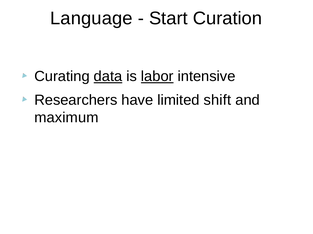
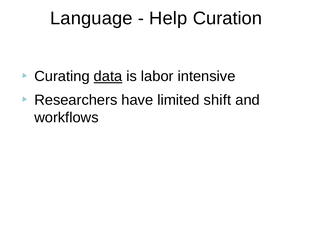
Start: Start -> Help (168, 18)
labor underline: present -> none (157, 77)
maximum: maximum -> workflows (66, 118)
